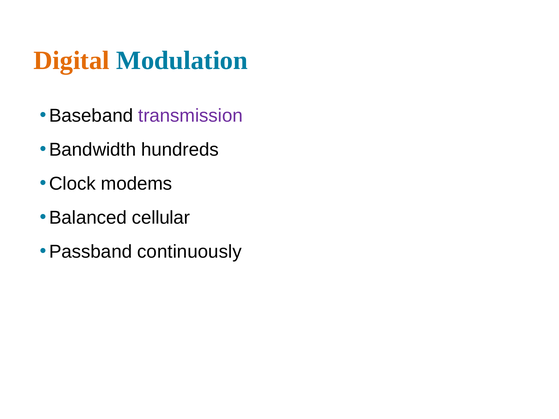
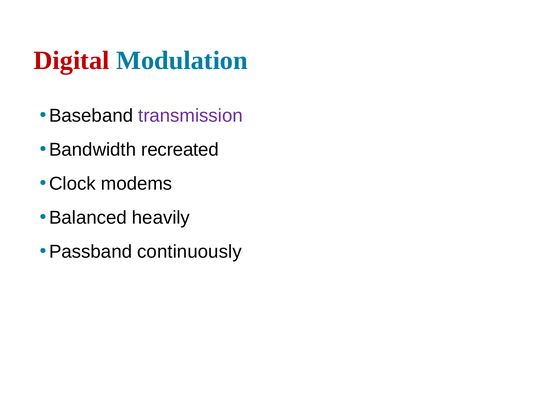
Digital colour: orange -> red (72, 61)
hundreds: hundreds -> recreated (180, 150)
cellular: cellular -> heavily (161, 218)
